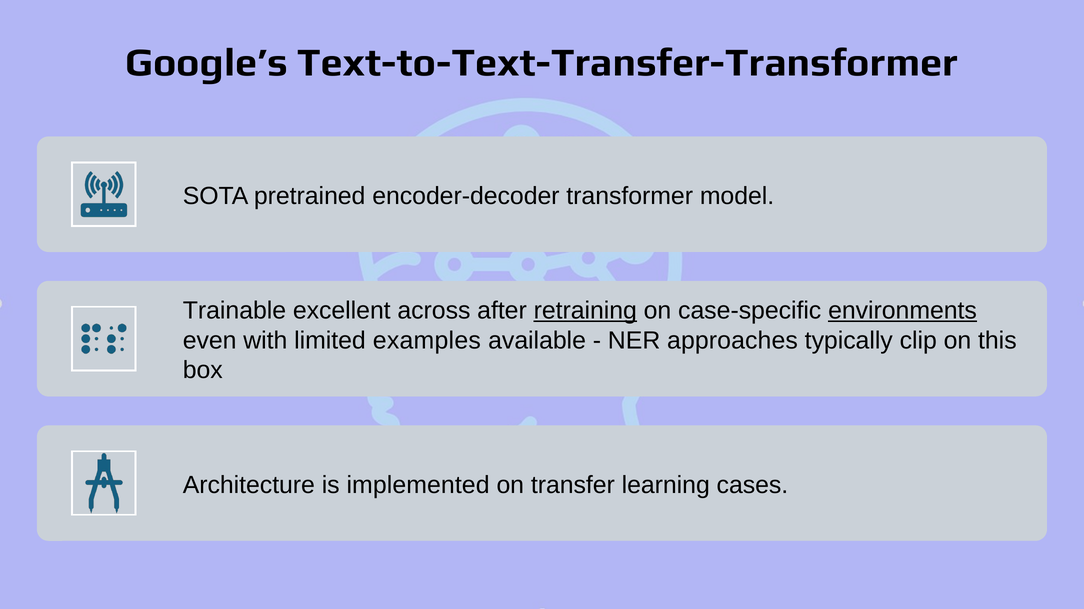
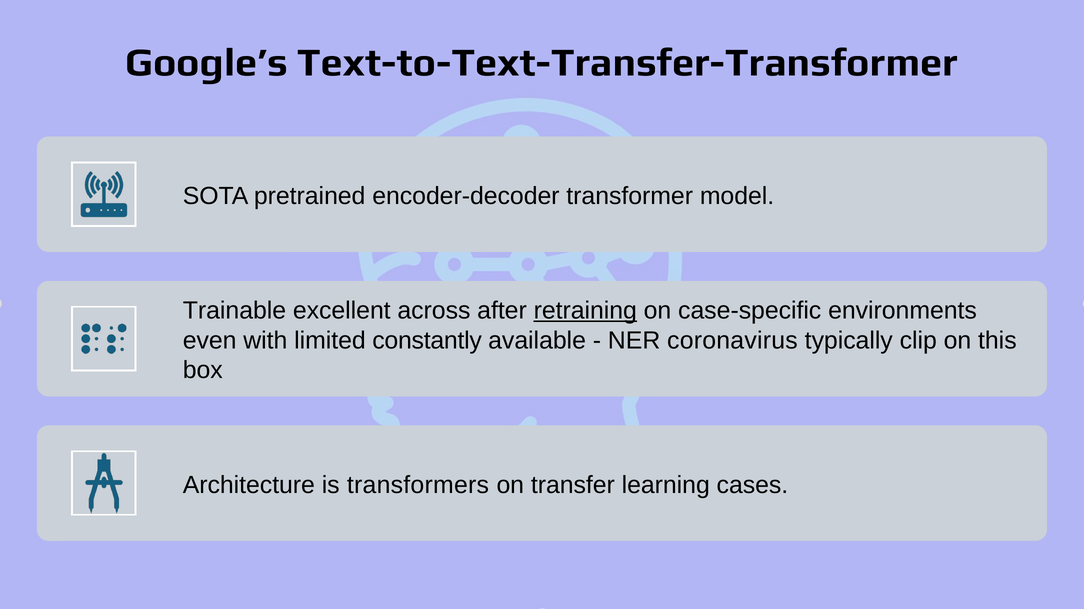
environments underline: present -> none (903, 311)
examples: examples -> constantly (427, 341)
approaches: approaches -> coronavirus (732, 341)
implemented: implemented -> transformers (418, 485)
